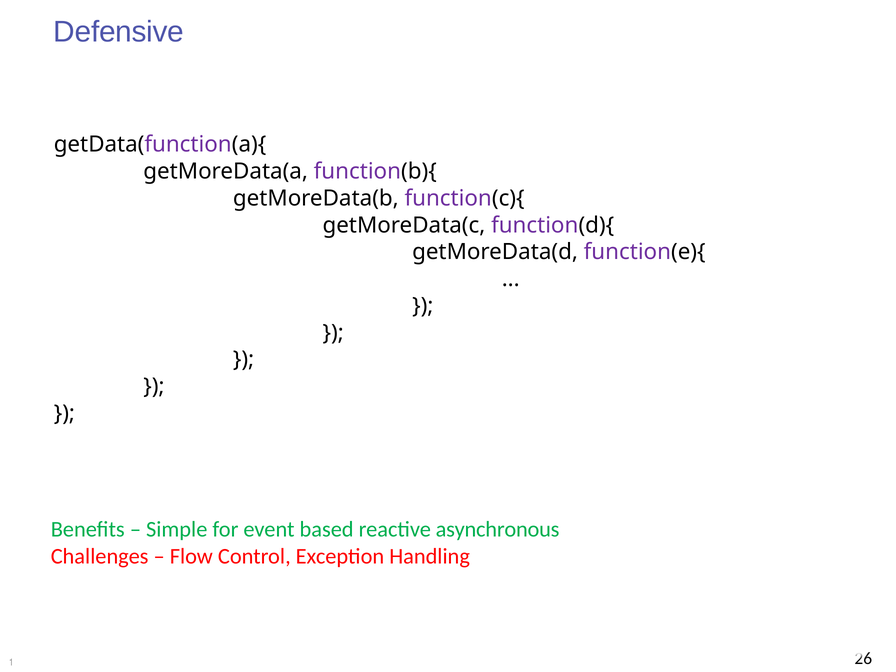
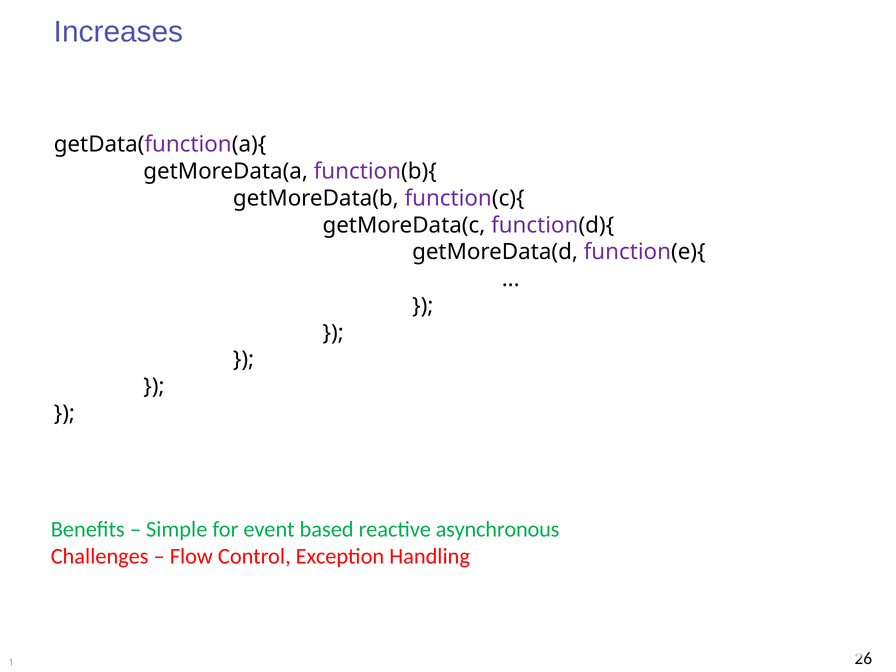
Defensive: Defensive -> Increases (119, 32)
